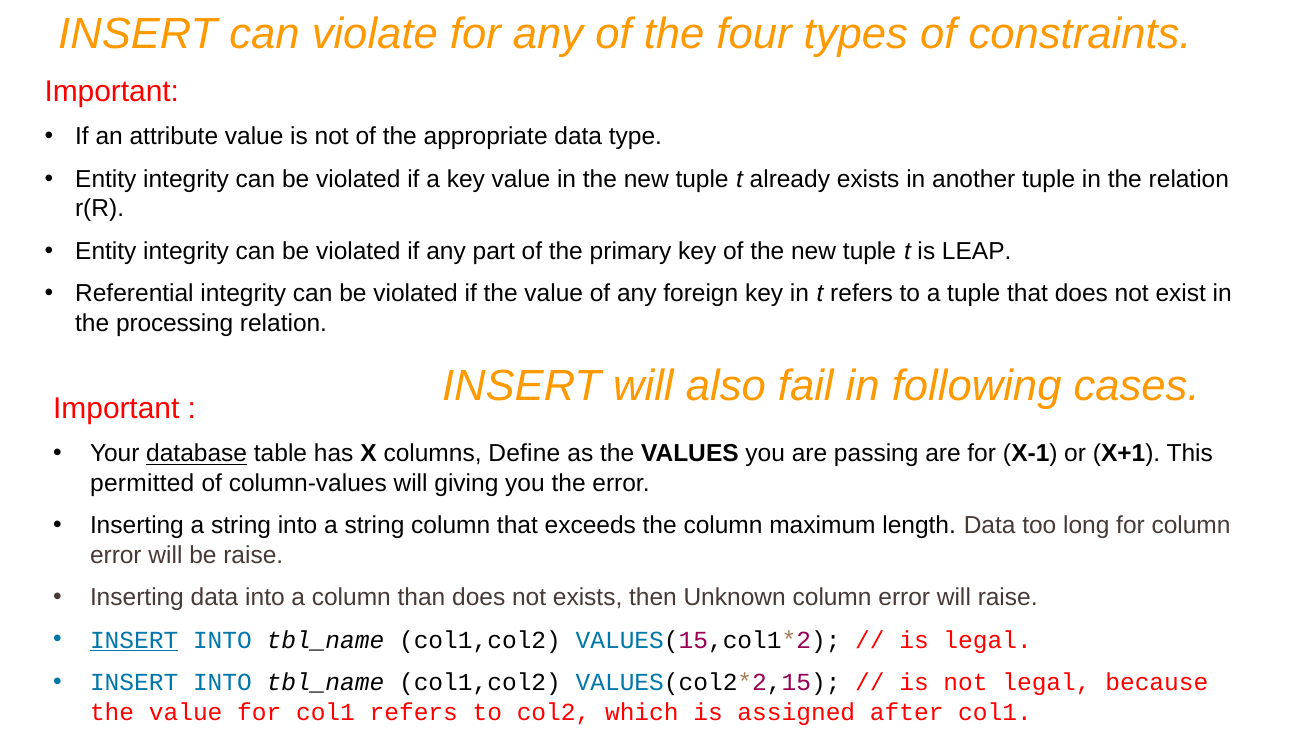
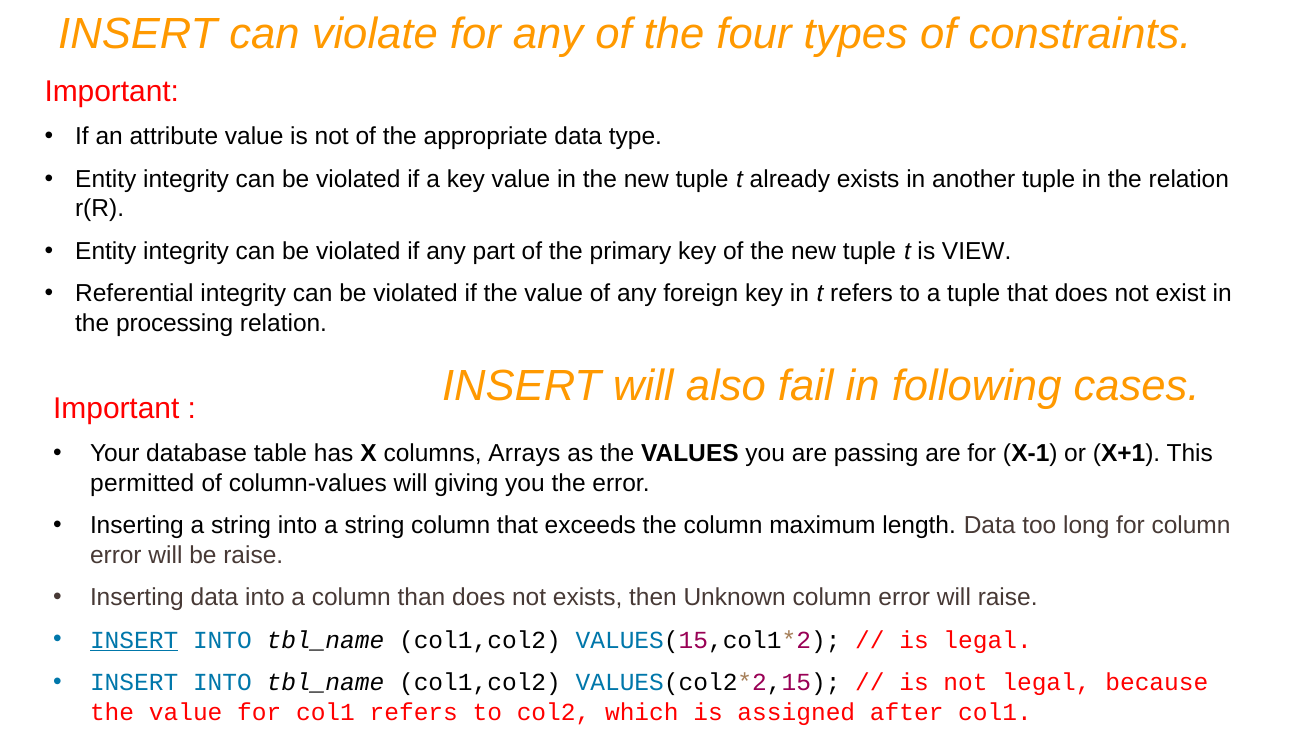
LEAP: LEAP -> VIEW (977, 251)
database underline: present -> none (197, 454)
Define: Define -> Arrays (524, 454)
